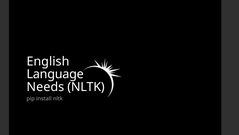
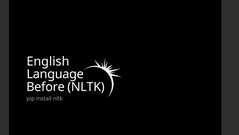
Needs: Needs -> Before (46, 87)
